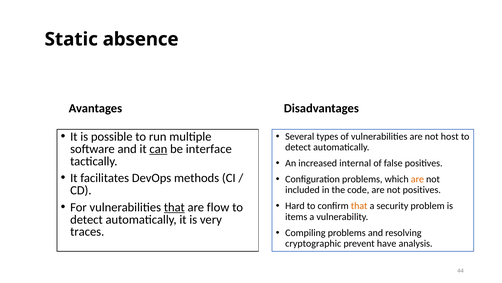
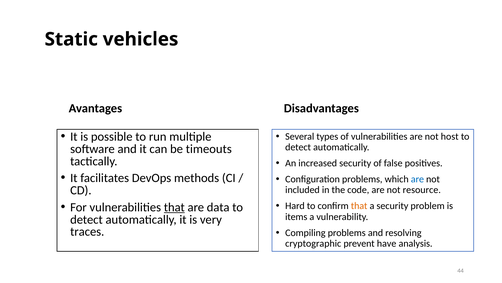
absence: absence -> vehicles (141, 39)
can underline: present -> none (158, 149)
interface: interface -> timeouts (209, 149)
increased internal: internal -> security (355, 163)
are colour: orange -> blue (417, 179)
not positives: positives -> resource (422, 190)
flow: flow -> data (218, 207)
